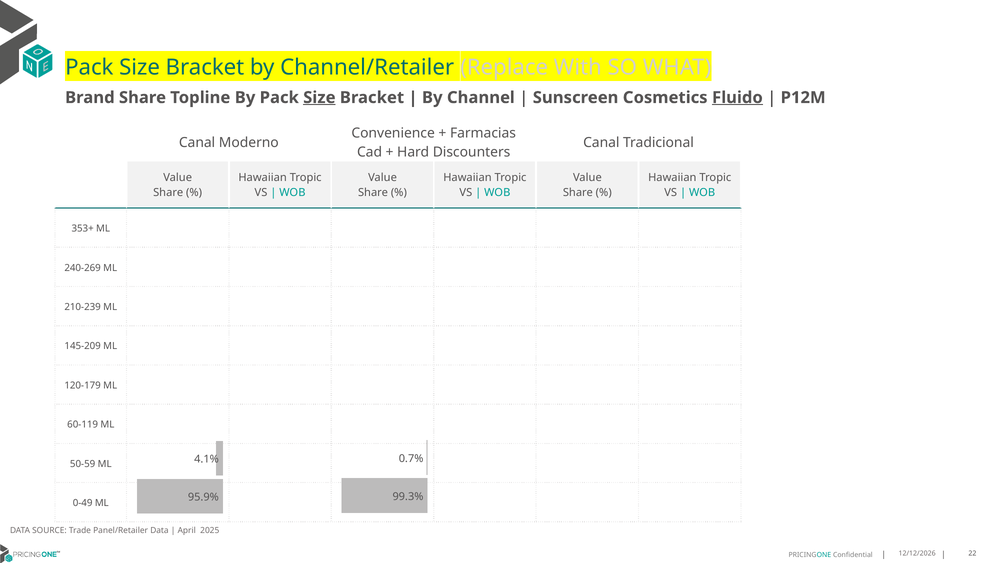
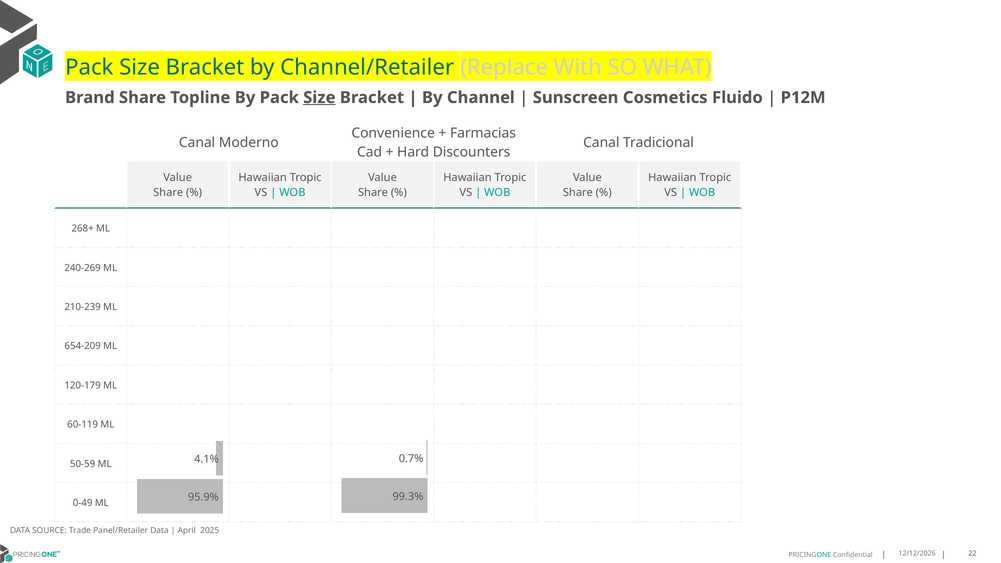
Fluido underline: present -> none (737, 98)
353+: 353+ -> 268+ (83, 229)
145-209: 145-209 -> 654-209 (83, 346)
